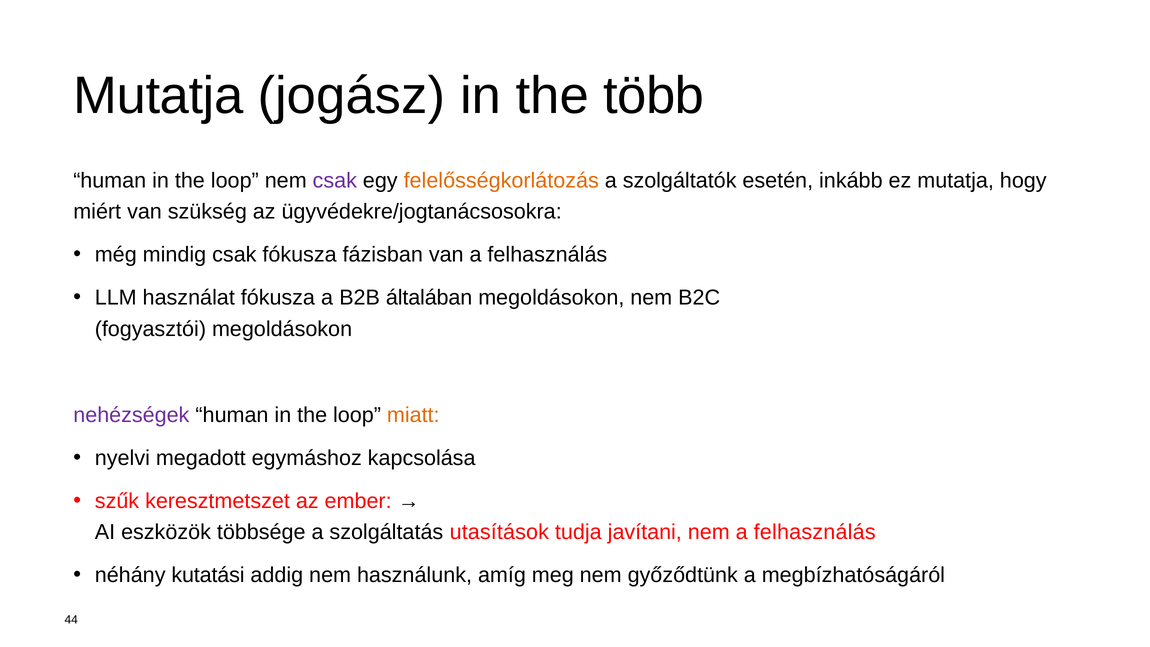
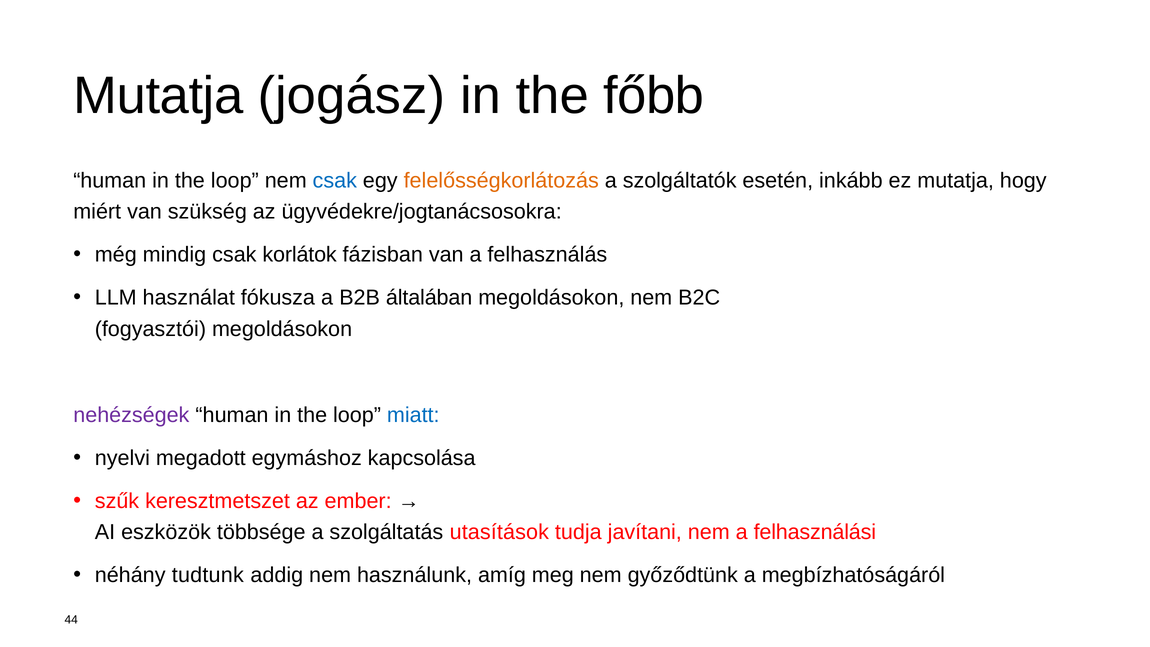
több: több -> főbb (654, 96)
csak colour: purple -> blue (335, 181)
csak fókusza: fókusza -> korlátok (300, 255)
miatt colour: orange -> blue (413, 415)
nem a felhasználás: felhasználás -> felhasználási (815, 532)
kutatási: kutatási -> tudtunk (208, 575)
